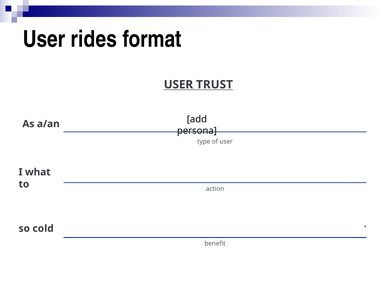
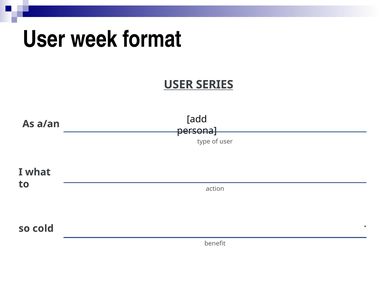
rides: rides -> week (94, 39)
TRUST: TRUST -> SERIES (215, 85)
